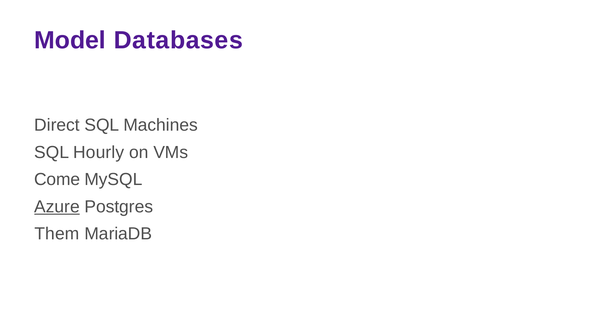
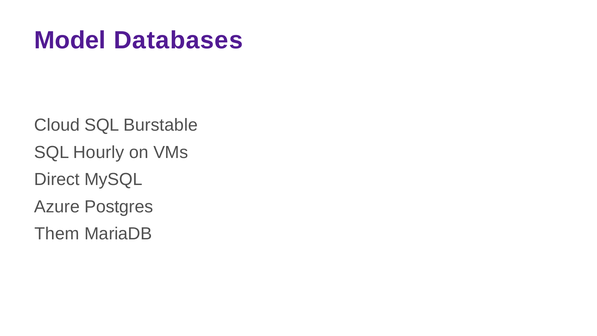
Direct: Direct -> Cloud (57, 125)
Machines: Machines -> Burstable (161, 125)
Come: Come -> Direct (57, 179)
Azure underline: present -> none (57, 207)
